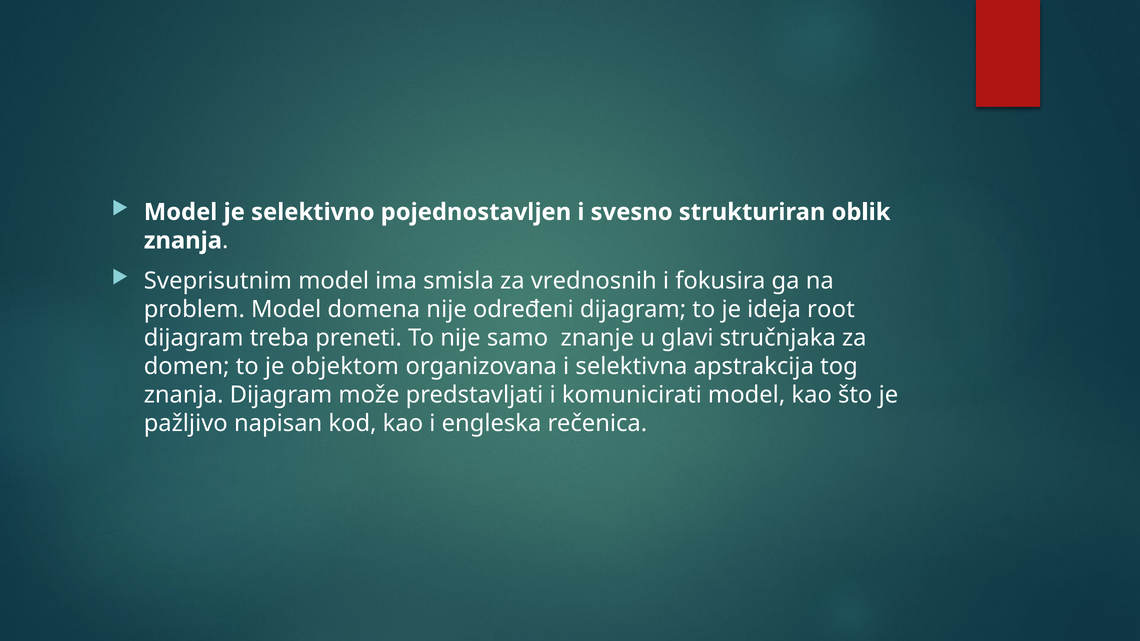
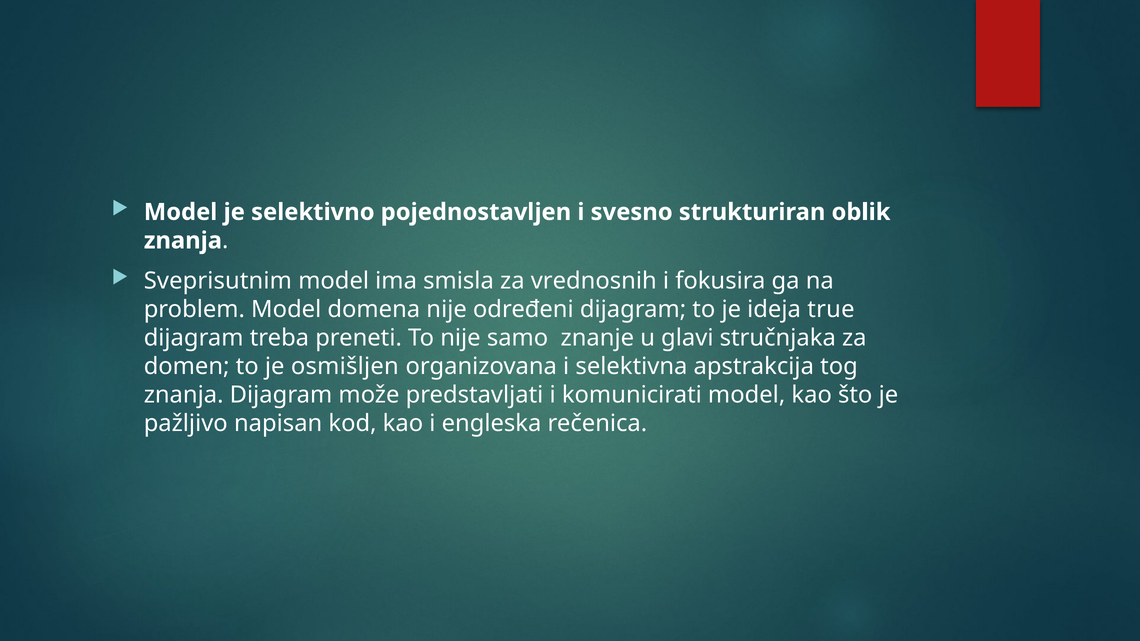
root: root -> true (831, 310)
objektom: objektom -> osmišljen (345, 367)
